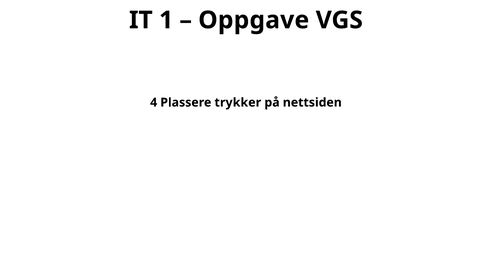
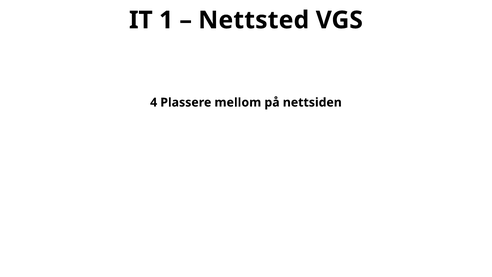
Oppgave: Oppgave -> Nettsted (254, 20)
trykker: trykker -> mellom (238, 102)
